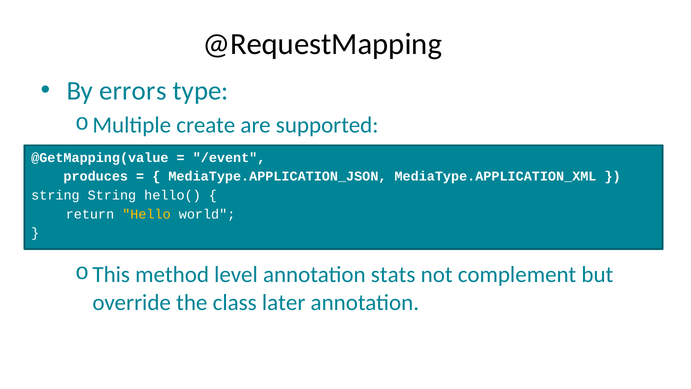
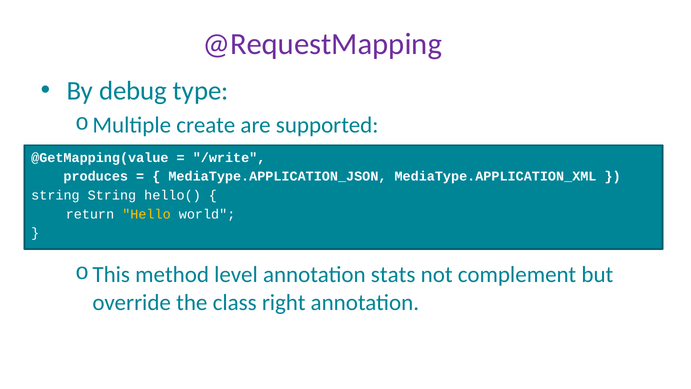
@RequestMapping colour: black -> purple (322, 44)
errors: errors -> debug (133, 91)
/event: /event -> /write (229, 158)
later: later -> right (284, 302)
